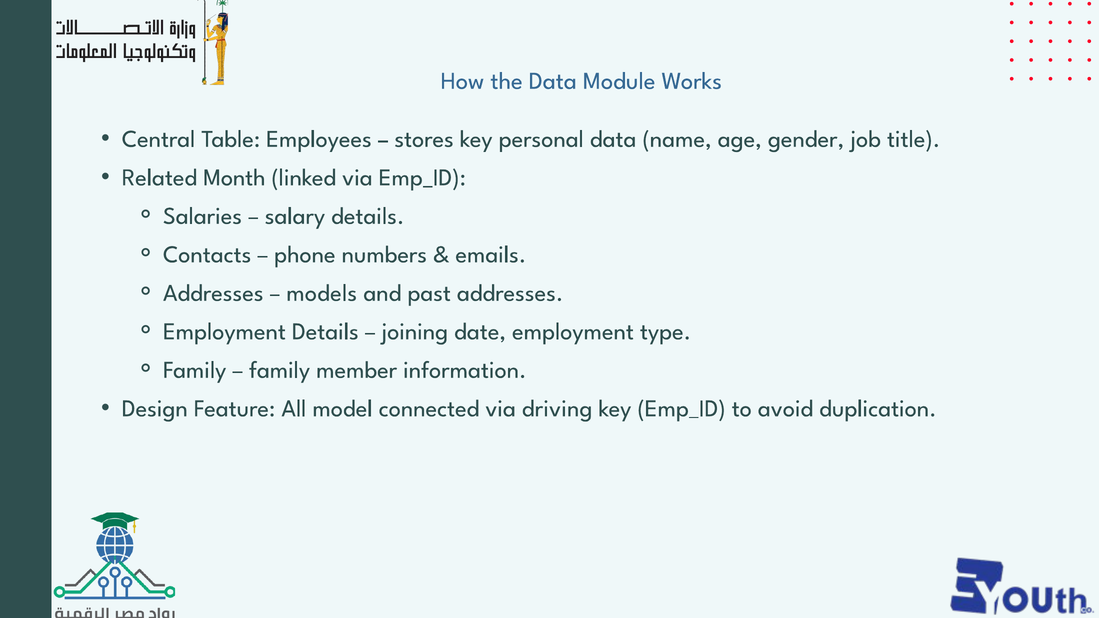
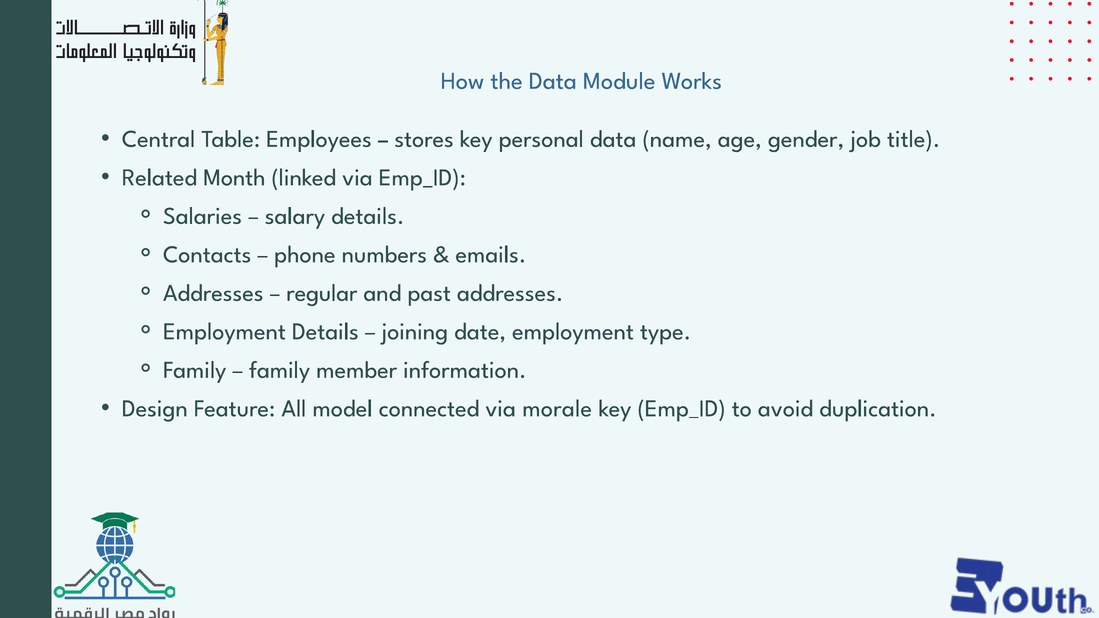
models: models -> regular (322, 293)
driving: driving -> morale (557, 408)
